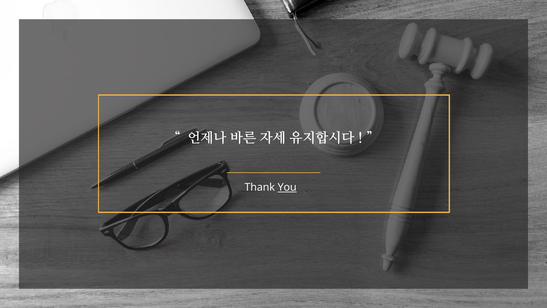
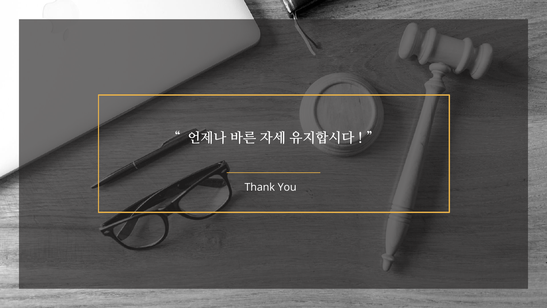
You underline: present -> none (287, 187)
